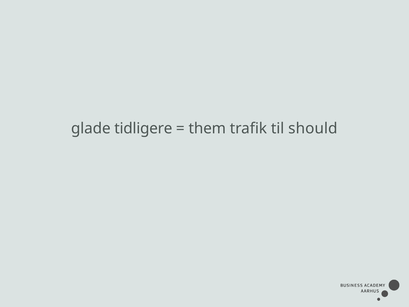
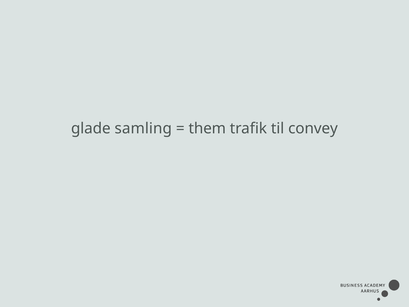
tidligere: tidligere -> samling (143, 128)
should: should -> convey (313, 128)
